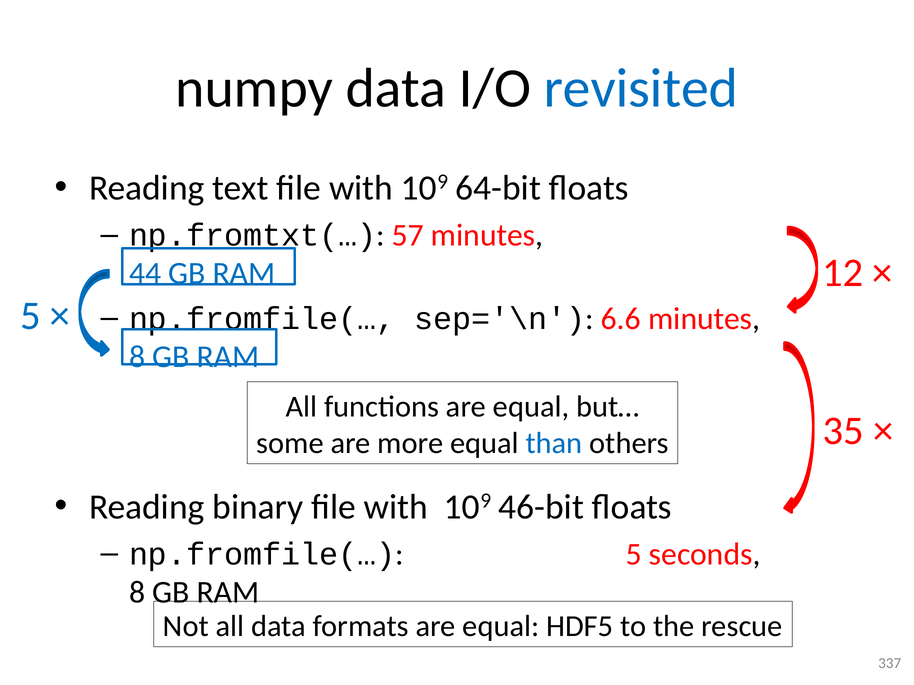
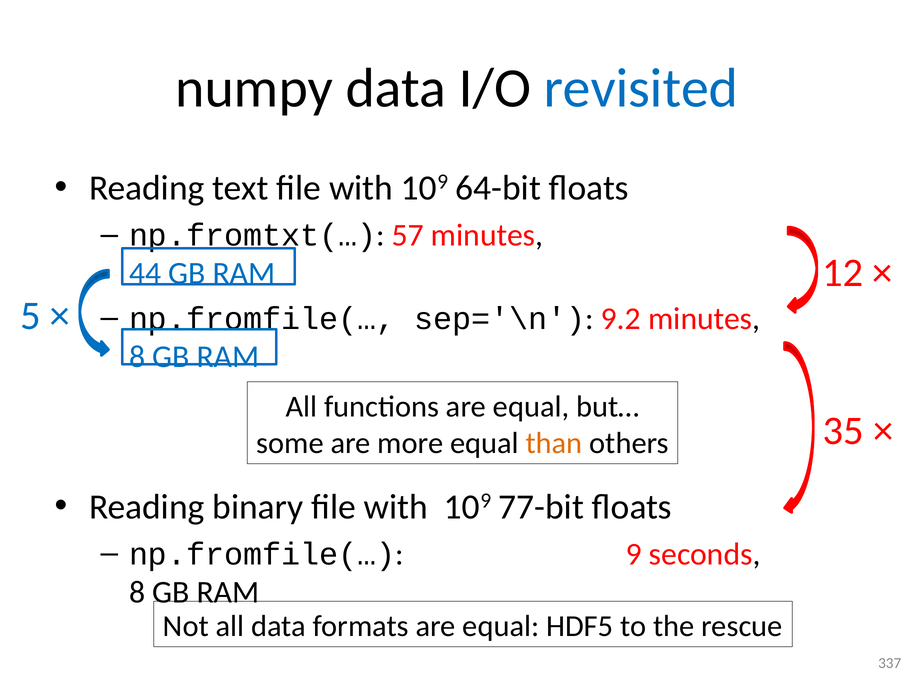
6.6: 6.6 -> 9.2 (621, 319)
than colour: blue -> orange (554, 443)
46-bit: 46-bit -> 77-bit (541, 507)
np.fromfile(… 5: 5 -> 9 (634, 555)
